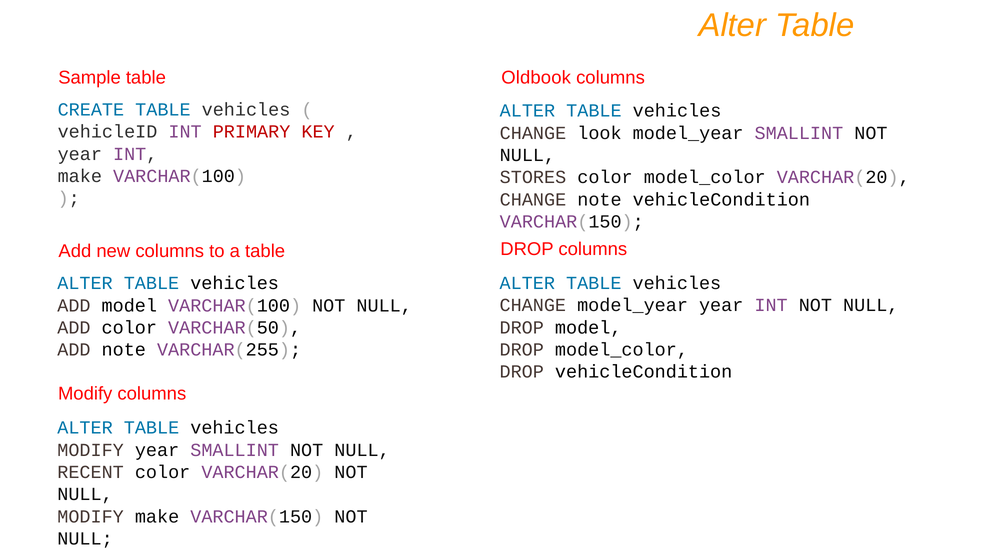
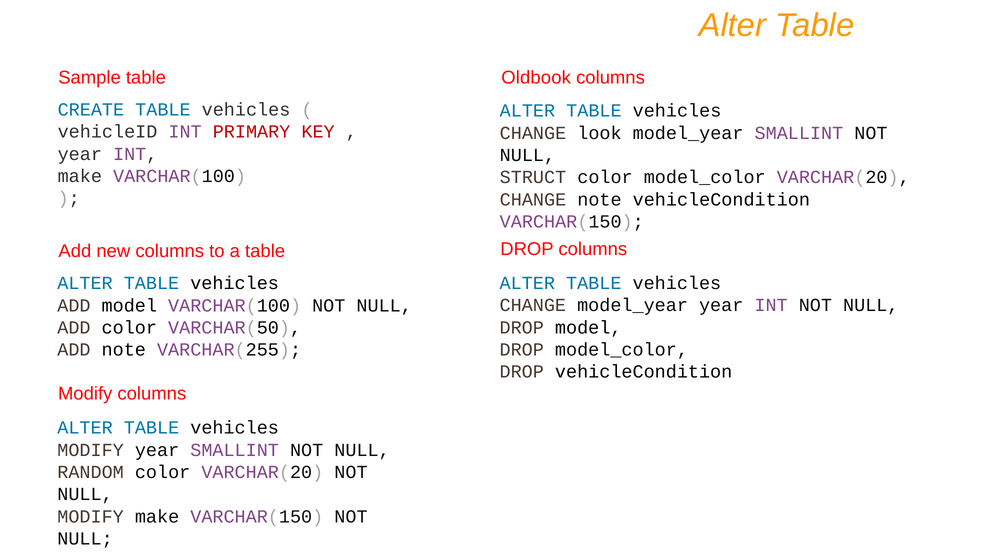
STORES: STORES -> STRUCT (533, 177)
RECENT: RECENT -> RANDOM (91, 472)
